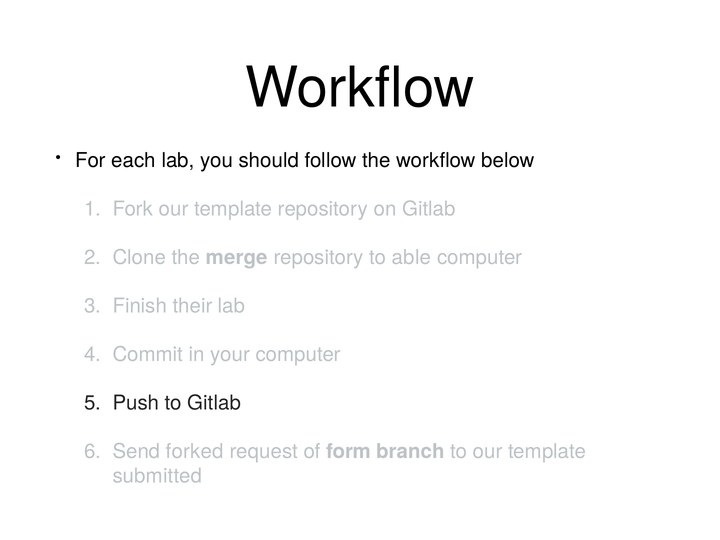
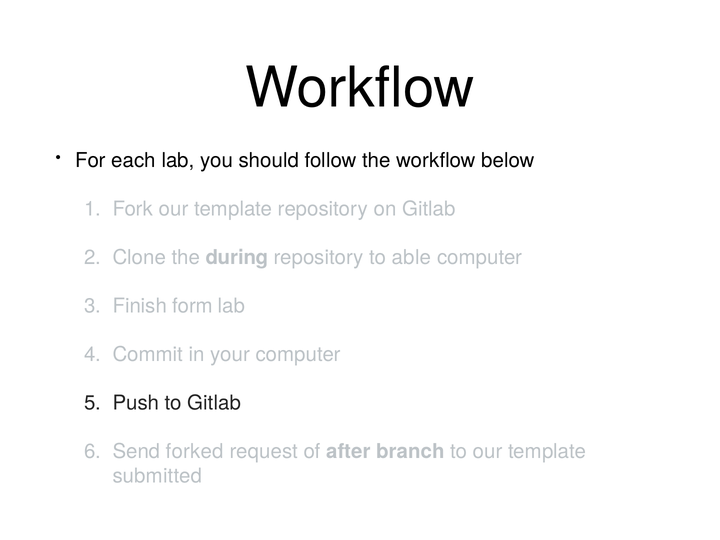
merge: merge -> during (237, 258)
their: their -> form (193, 306)
form: form -> after (348, 452)
